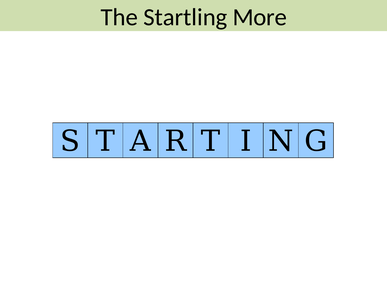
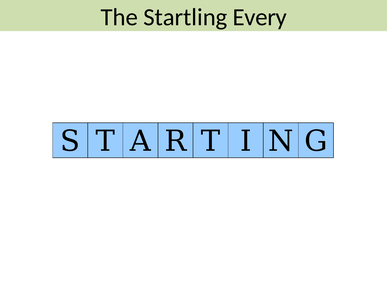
More: More -> Every (260, 17)
